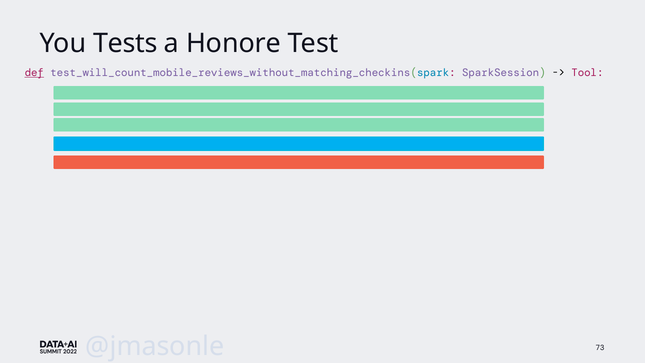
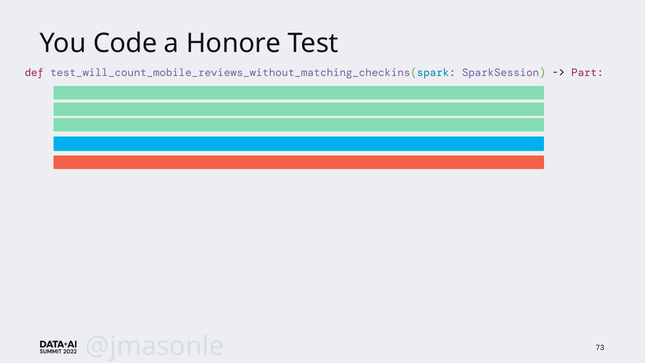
Tests: Tests -> Code (125, 44)
def underline: present -> none (34, 73)
Tool: Tool -> Part (587, 73)
